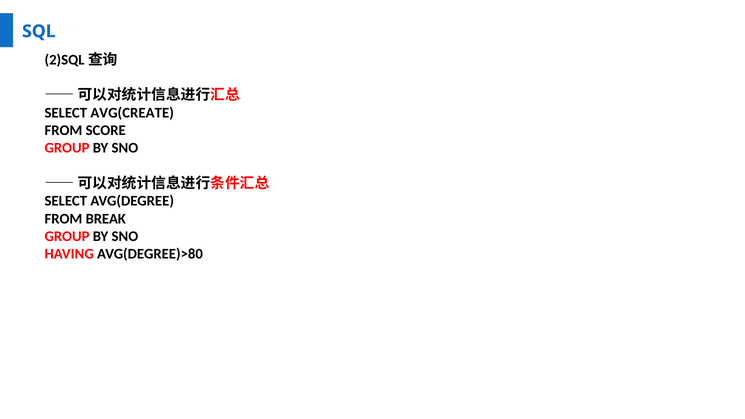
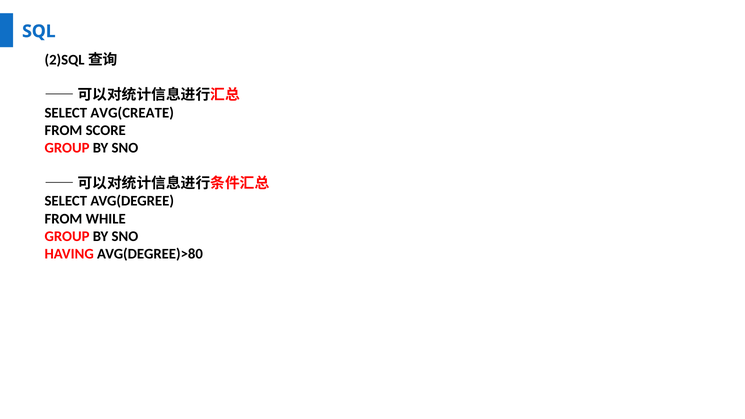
BREAK: BREAK -> WHILE (106, 219)
